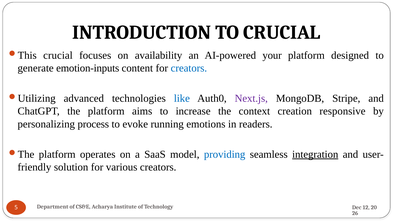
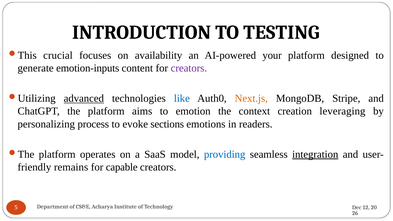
TO CRUCIAL: CRUCIAL -> TESTING (282, 32)
creators colour: blue -> purple (189, 68)
advanced underline: none -> present (84, 98)
Next.js colour: purple -> orange (251, 98)
increase: increase -> emotion (193, 111)
responsive: responsive -> leveraging (342, 111)
running: running -> sections (167, 124)
solution: solution -> remains (71, 167)
various: various -> capable (122, 167)
